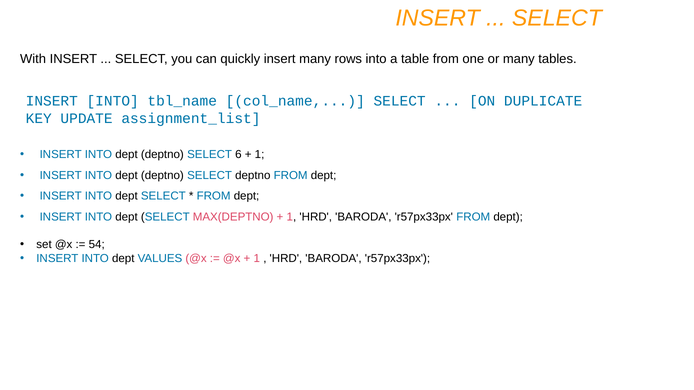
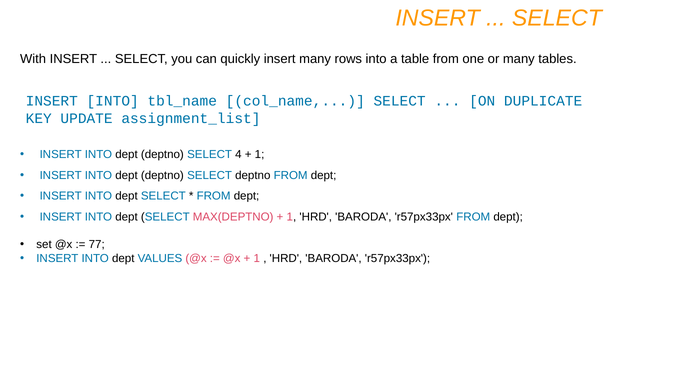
6: 6 -> 4 (238, 155)
54: 54 -> 77 (97, 245)
